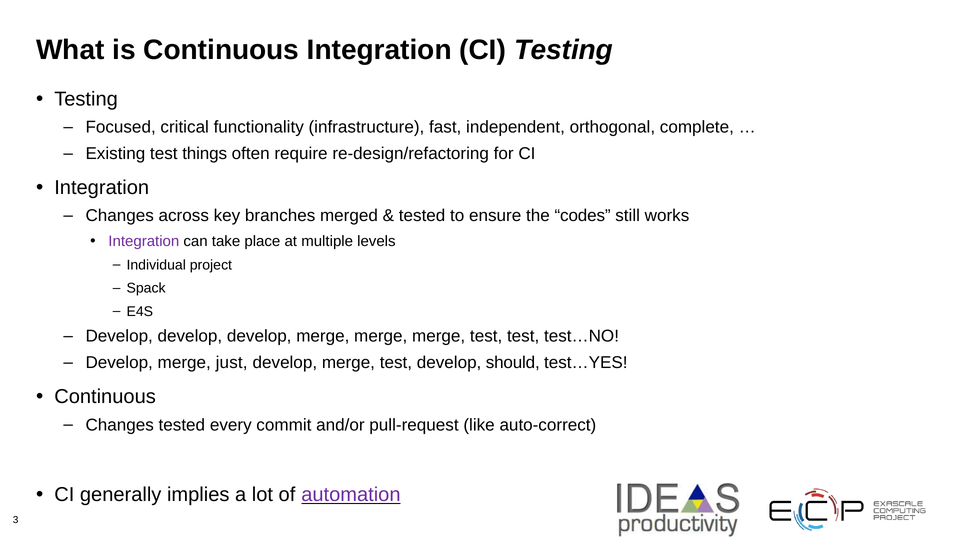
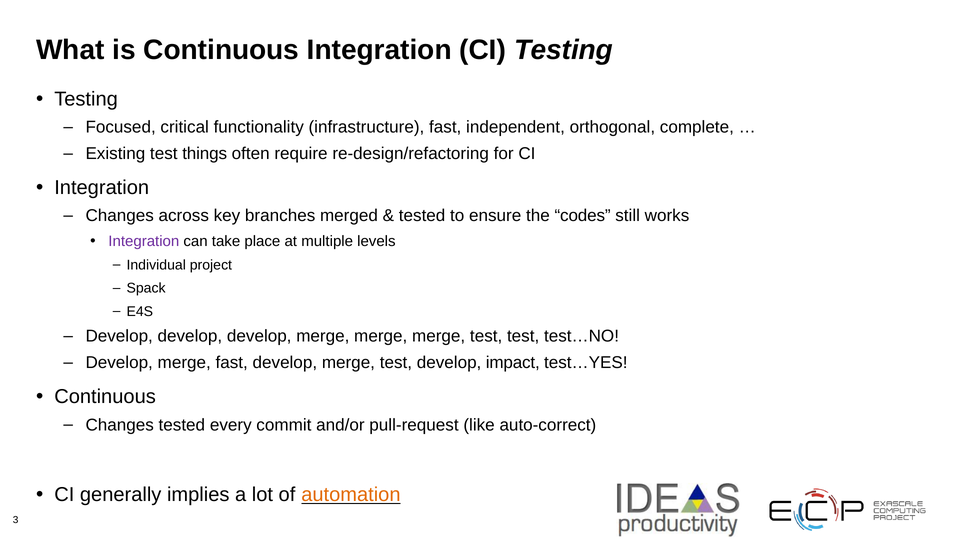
merge just: just -> fast (232, 363)
should: should -> impact (513, 363)
automation colour: purple -> orange (351, 495)
